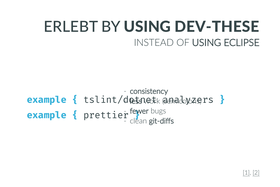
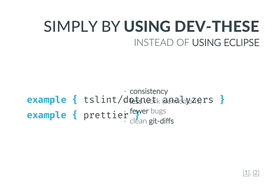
ERLEBT: ERLEBT -> SIMPLY (71, 27)
